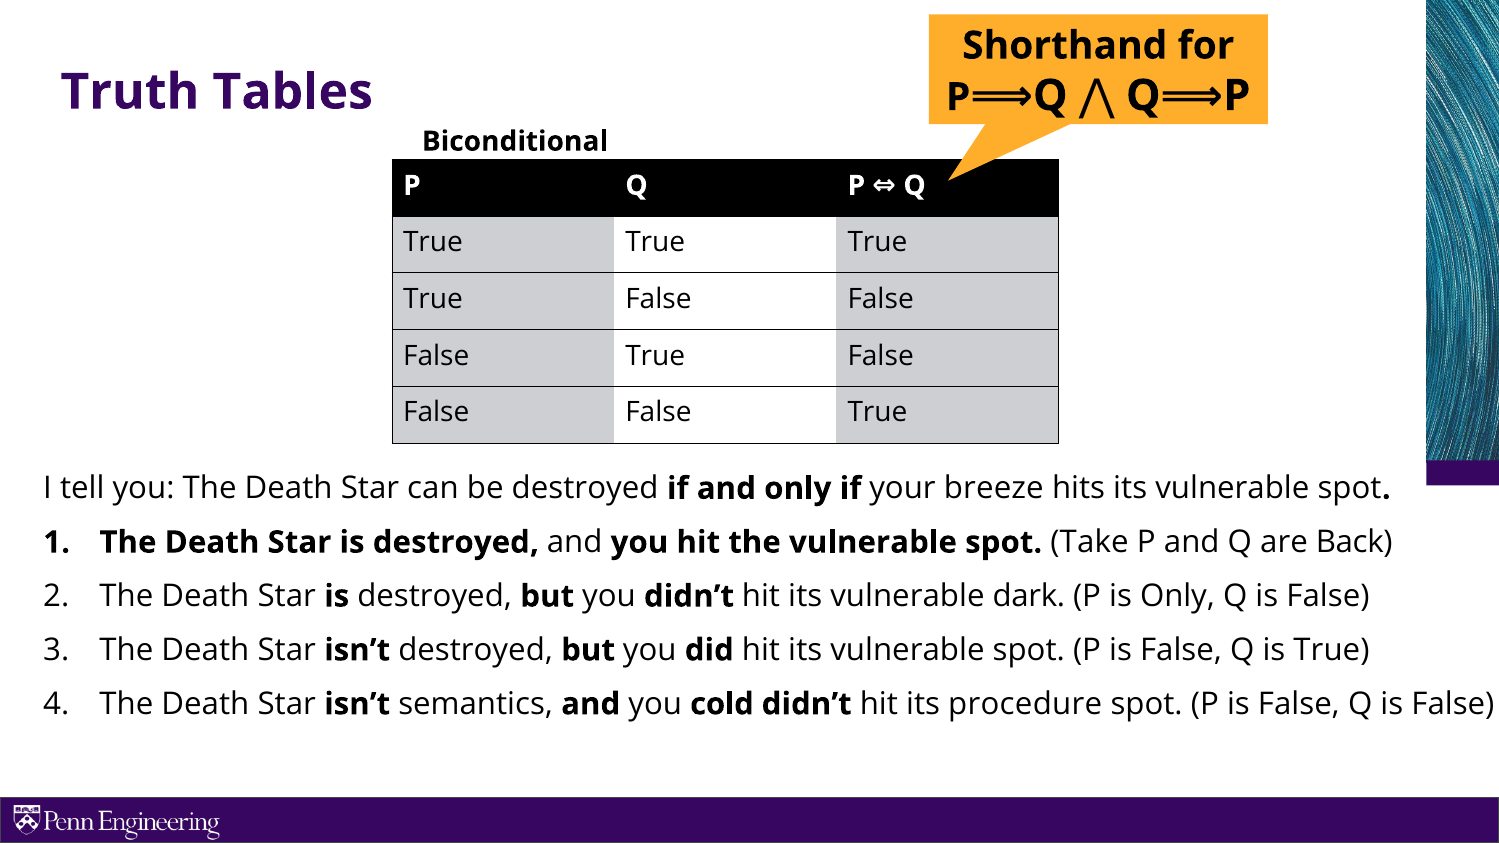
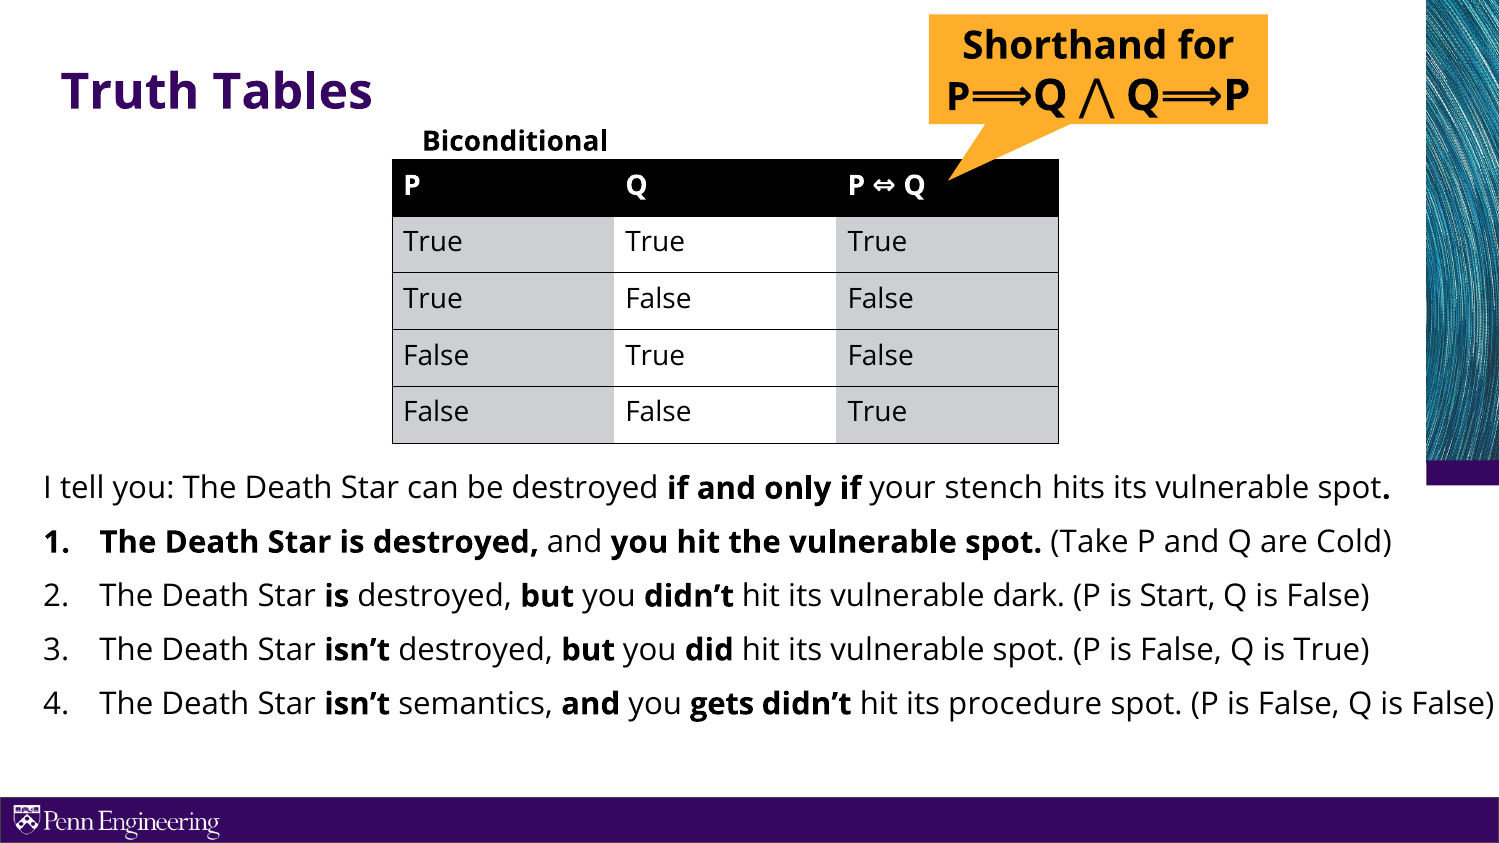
breeze: breeze -> stench (994, 489)
Back: Back -> Cold (1354, 542)
is Only: Only -> Start (1178, 596)
cold: cold -> gets (722, 704)
